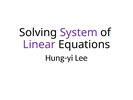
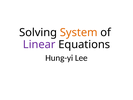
System colour: purple -> orange (79, 32)
